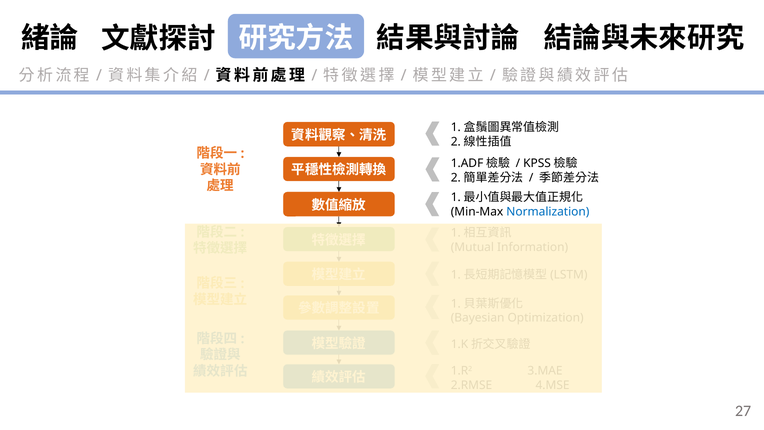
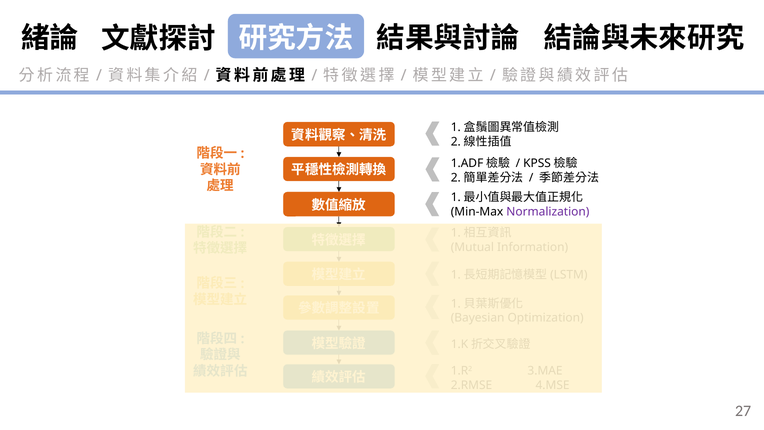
Normalization colour: blue -> purple (548, 212)
